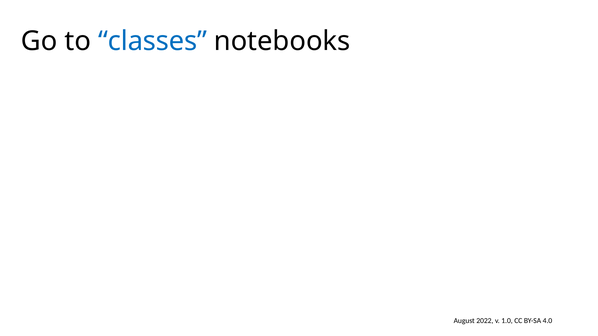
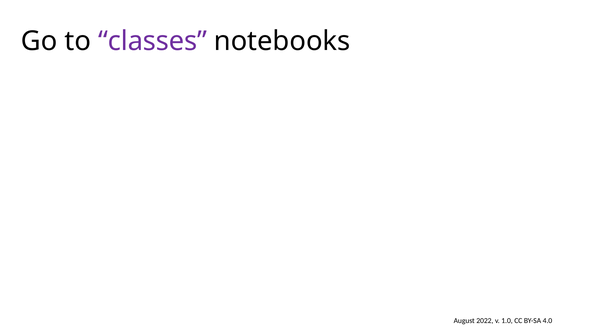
classes colour: blue -> purple (153, 41)
